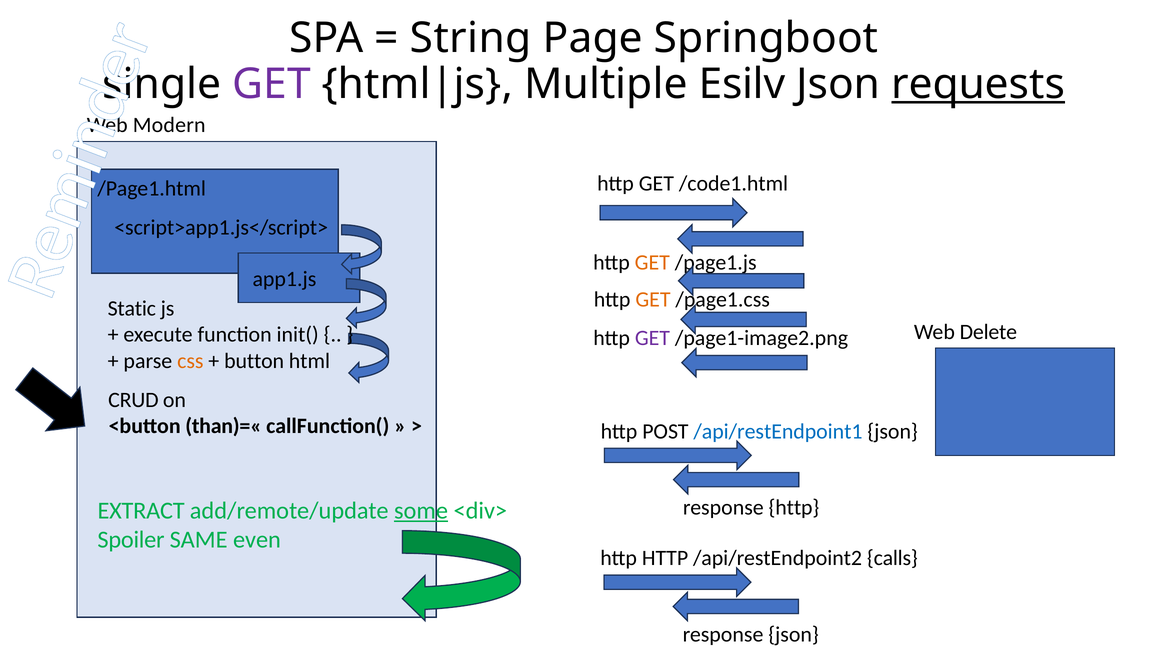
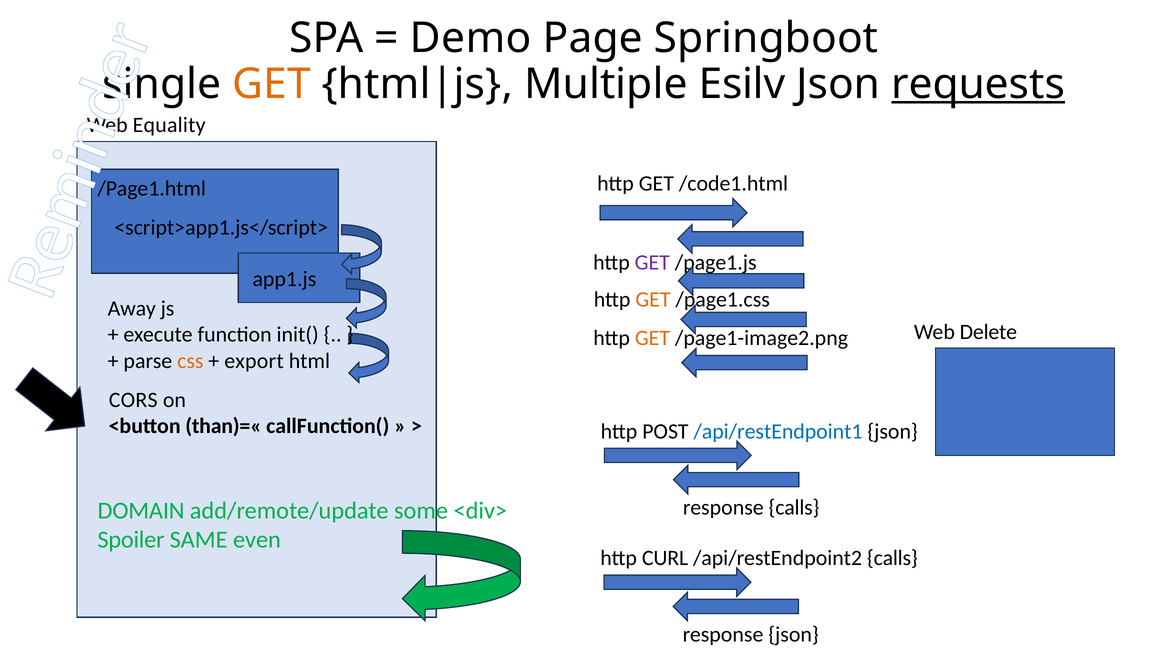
String: String -> Demo (471, 38)
GET colour: purple -> orange (272, 84)
Modern: Modern -> Equality (169, 125)
GET colour: orange -> purple (652, 263)
Static: Static -> Away (132, 308)
GET colour: purple -> orange (652, 338)
button: button -> export (254, 361)
CRUD: CRUD -> CORS (133, 400)
response http: http -> calls (794, 507)
EXTRACT: EXTRACT -> DOMAIN (141, 511)
some underline: present -> none (421, 511)
http HTTP: HTTP -> CURL (665, 558)
